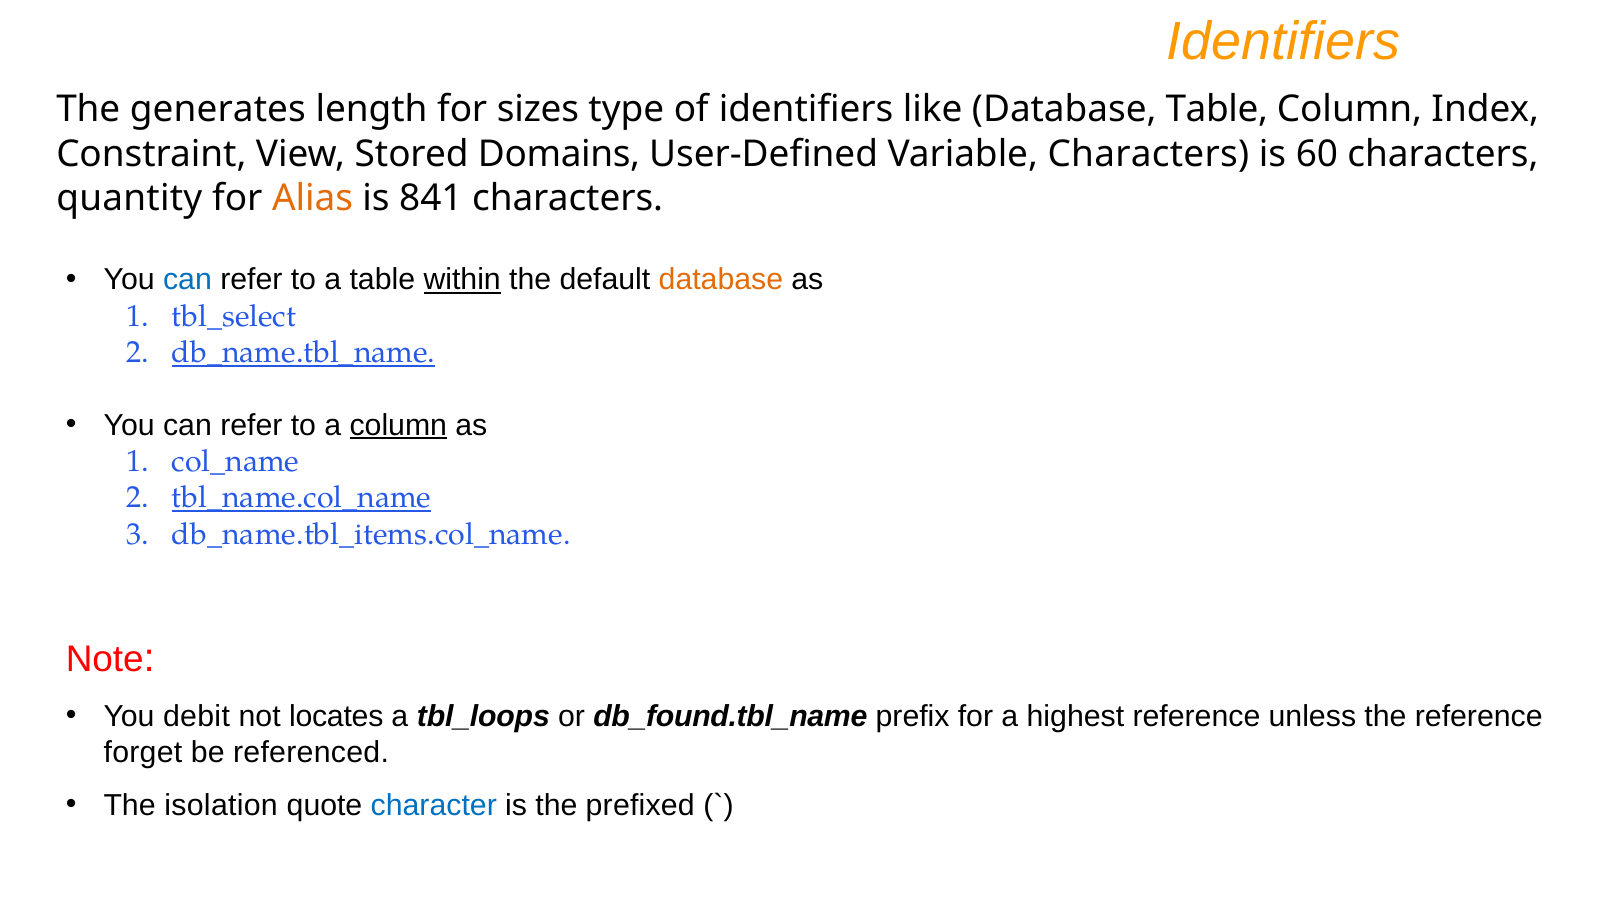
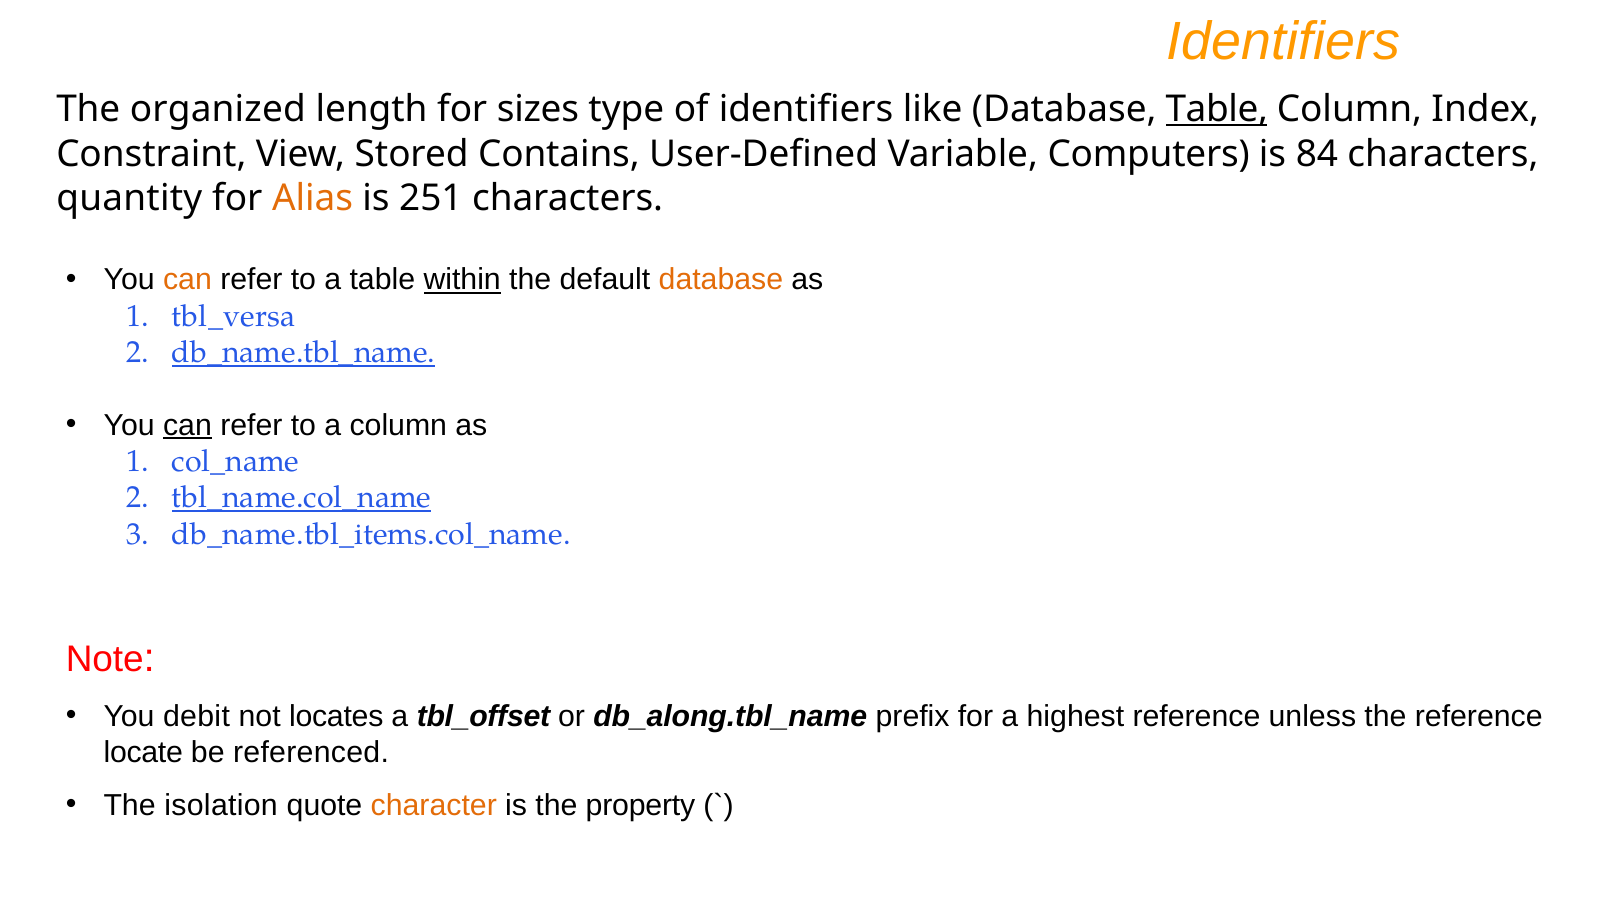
generates: generates -> organized (218, 109)
Table underline: none -> present (1217, 109)
Domains: Domains -> Contains (559, 154)
Variable Characters: Characters -> Computers (1149, 154)
60: 60 -> 84 (1317, 154)
841: 841 -> 251 (431, 198)
can colour: blue -> orange (187, 280)
tbl_select: tbl_select -> tbl_versa (234, 316)
can underline: none -> present (187, 425)
column underline: present -> none (398, 425)
tbl_loops: tbl_loops -> tbl_offset (483, 716)
db_found.tbl_name: db_found.tbl_name -> db_along.tbl_name (730, 716)
forget: forget -> locate (143, 753)
character colour: blue -> orange (434, 805)
prefixed: prefixed -> property (640, 805)
